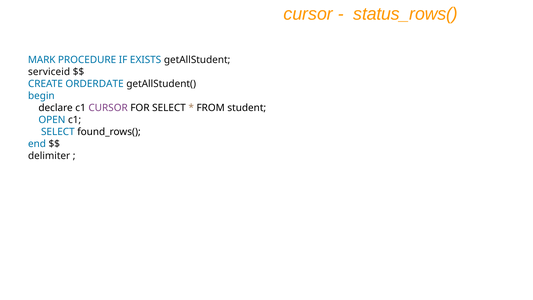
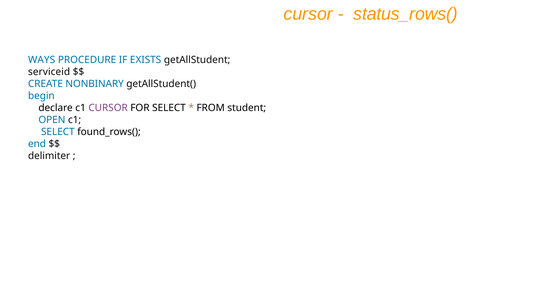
MARK: MARK -> WAYS (42, 60)
ORDERDATE: ORDERDATE -> NONBINARY (95, 84)
